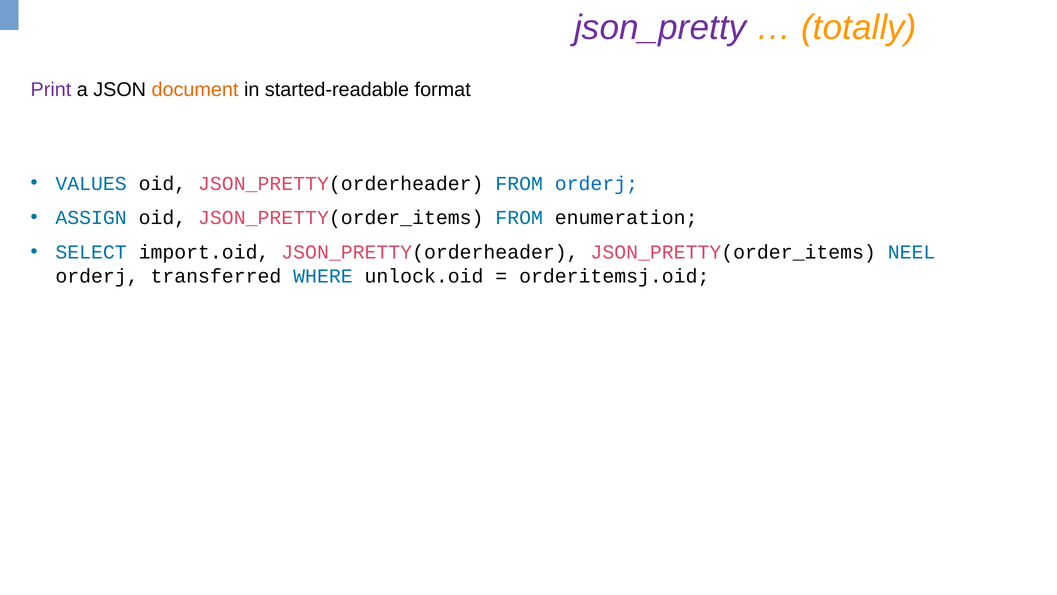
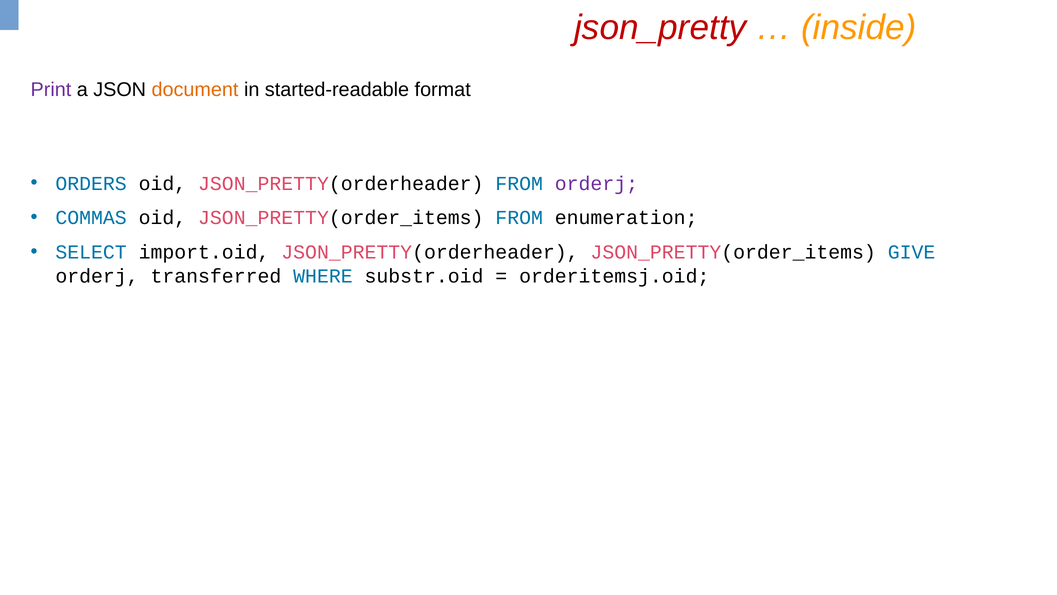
json_pretty colour: purple -> red (660, 28)
totally: totally -> inside (859, 28)
VALUES: VALUES -> ORDERS (91, 183)
orderj colour: blue -> purple (596, 183)
ASSIGN: ASSIGN -> COMMAS (91, 218)
NEEL: NEEL -> GIVE (912, 252)
unlock.oid: unlock.oid -> substr.oid (424, 276)
